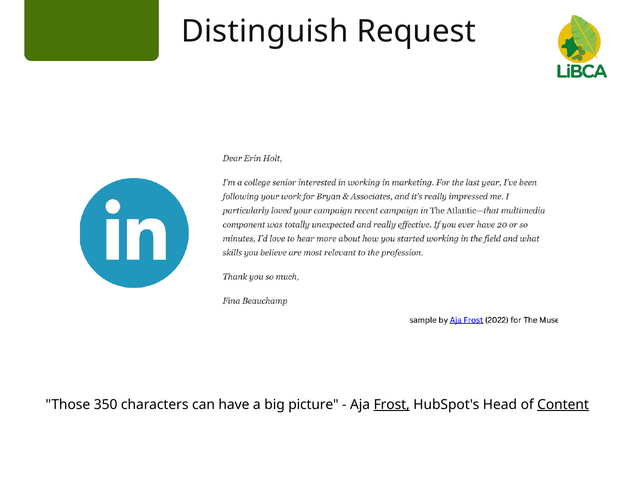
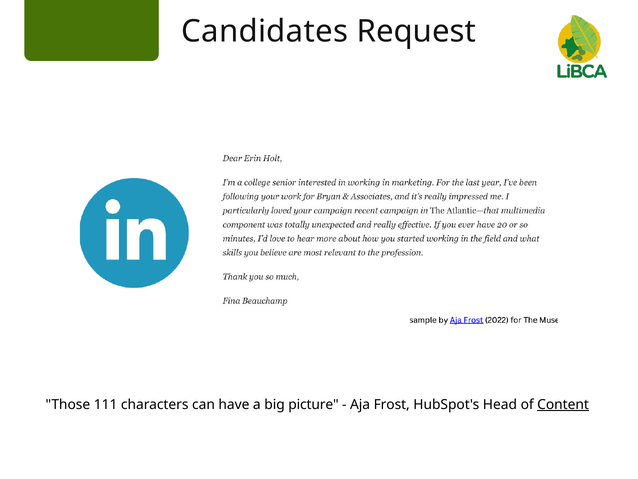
Distinguish: Distinguish -> Candidates (265, 32)
350: 350 -> 111 (106, 404)
Frost underline: present -> none (392, 404)
